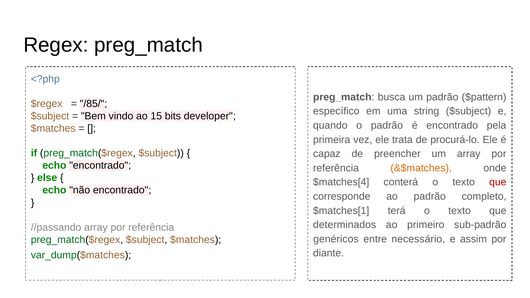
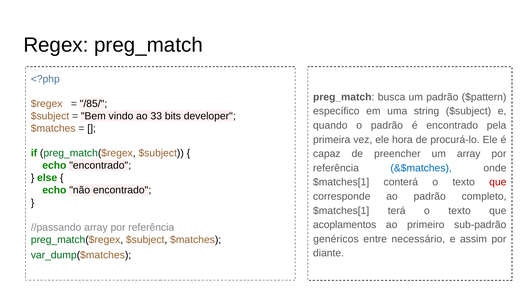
15: 15 -> 33 (156, 116)
trata: trata -> hora (402, 140)
&$matches colour: orange -> blue (421, 168)
$matches[4: $matches[4 -> $matches[1 (341, 182)
determinados: determinados -> acoplamentos (345, 225)
